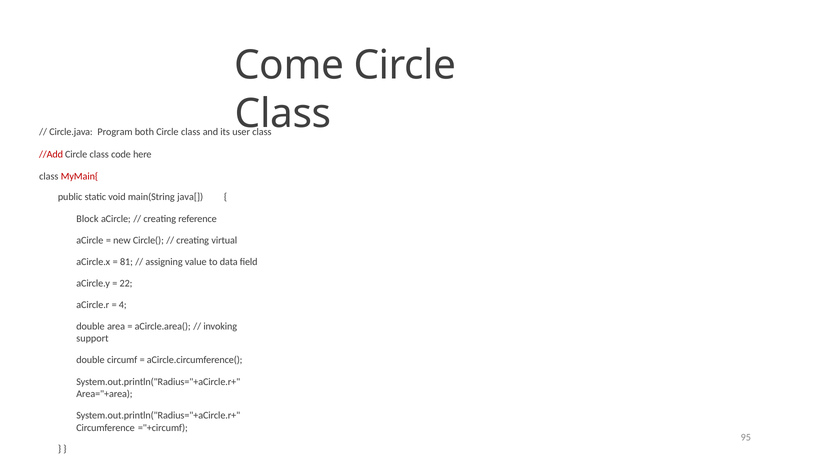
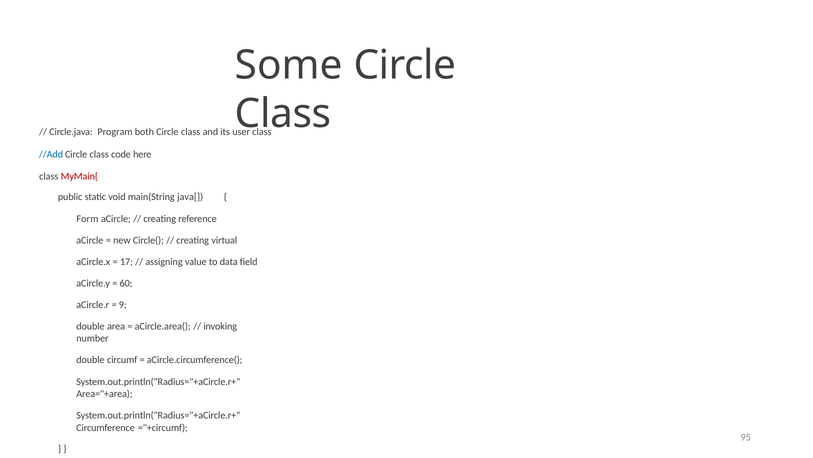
Come: Come -> Some (289, 65)
//Add colour: red -> blue (51, 154)
Block: Block -> Form (87, 218)
81: 81 -> 17 (126, 261)
22: 22 -> 60 (126, 283)
4: 4 -> 9 (123, 304)
support: support -> number (92, 338)
